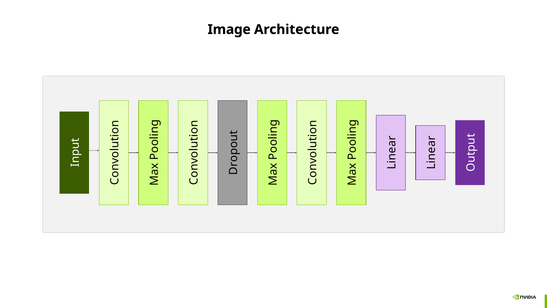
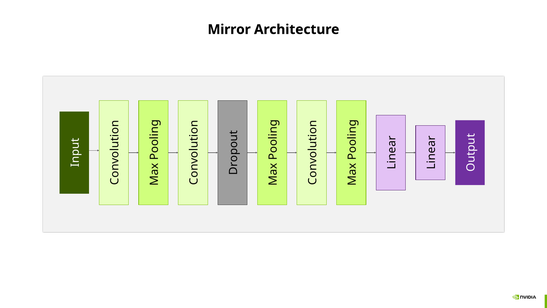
Image: Image -> Mirror (229, 29)
